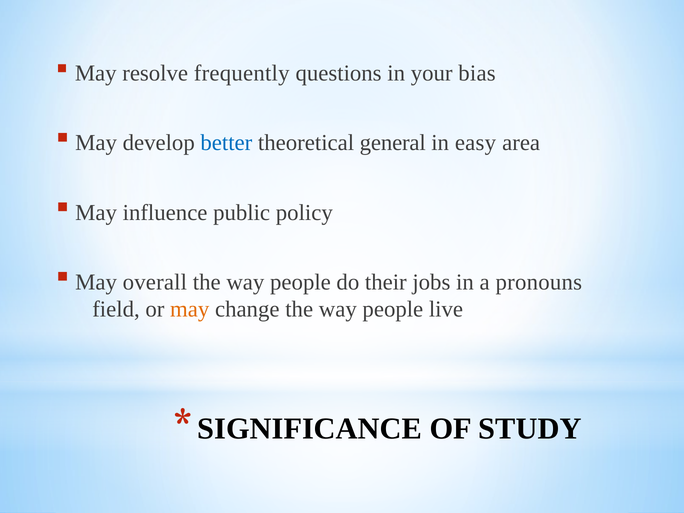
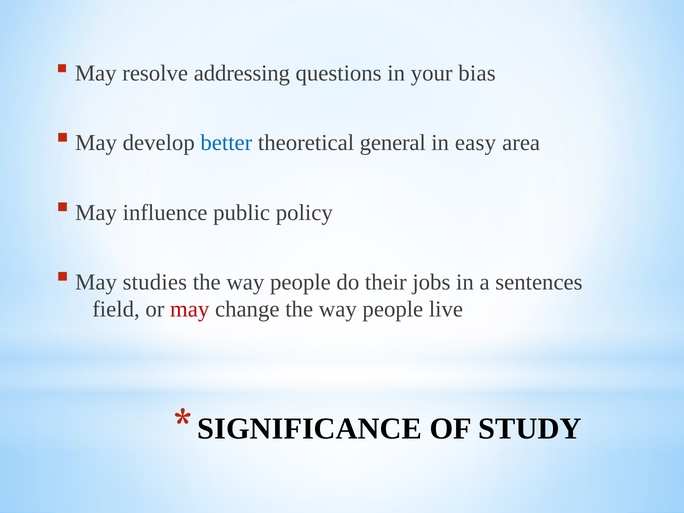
frequently: frequently -> addressing (242, 73)
overall: overall -> studies (155, 282)
pronouns: pronouns -> sentences (539, 282)
may colour: orange -> red (190, 309)
